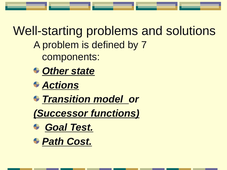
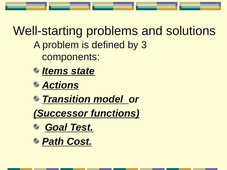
7: 7 -> 3 (144, 45)
Other: Other -> Items (55, 71)
